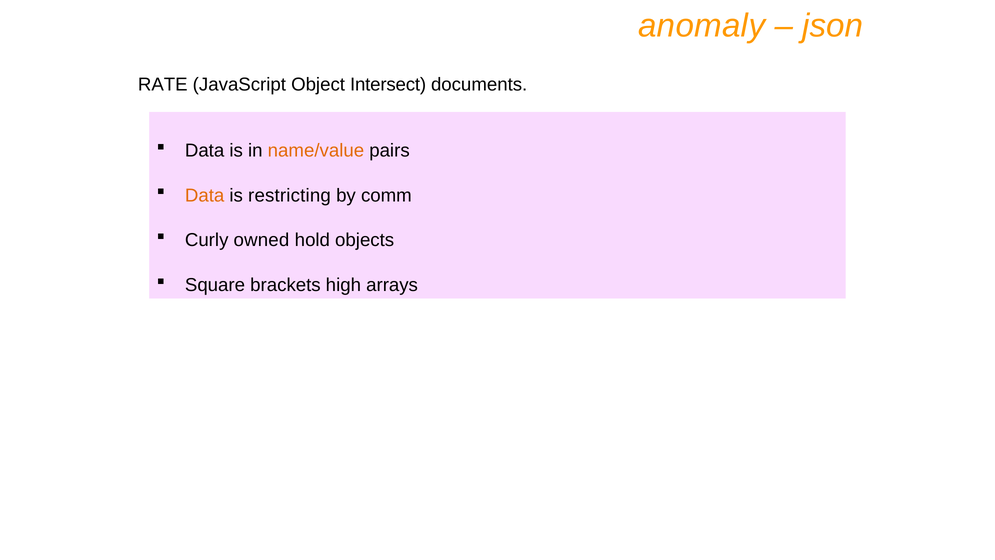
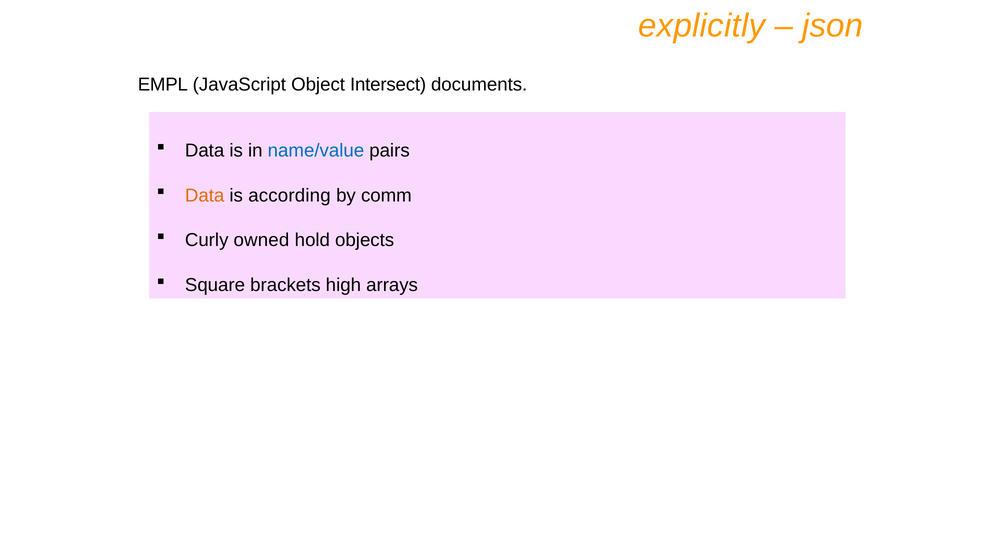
anomaly: anomaly -> explicitly (702, 26)
RATE: RATE -> EMPL (163, 85)
name/value colour: orange -> blue (316, 150)
restricting: restricting -> according (289, 195)
